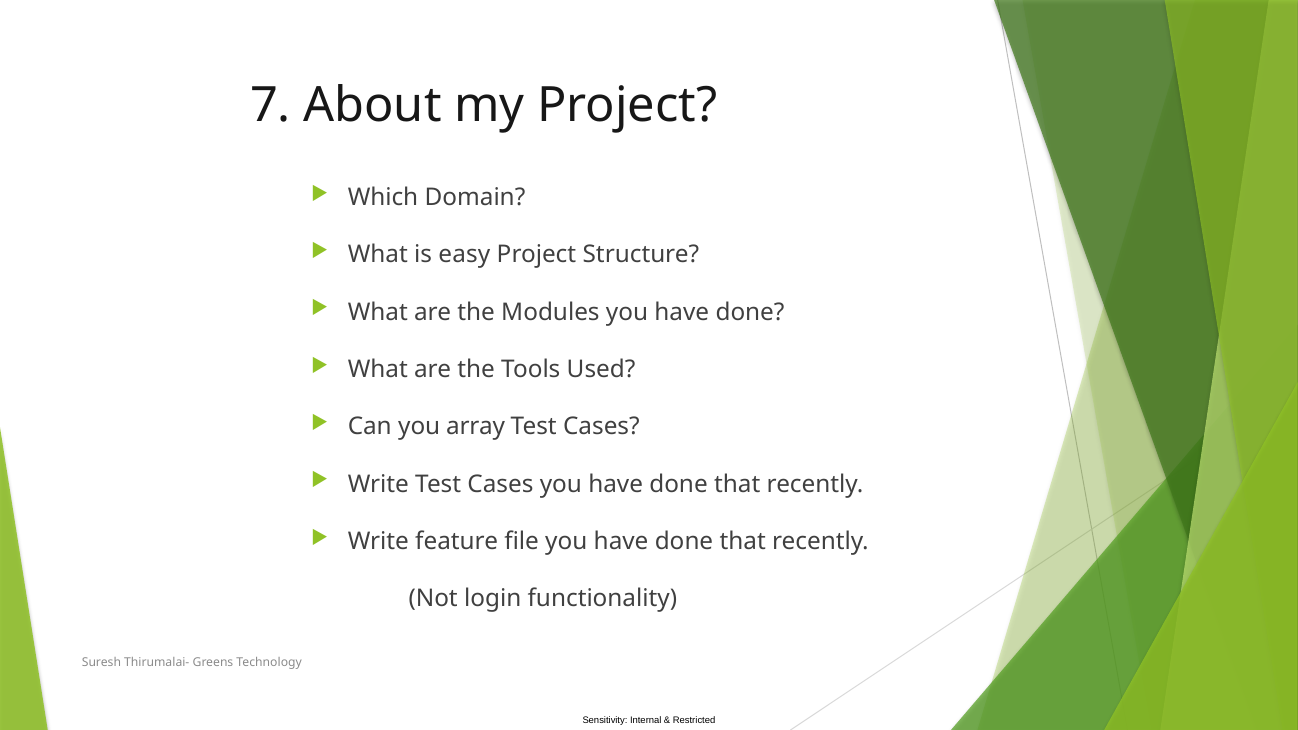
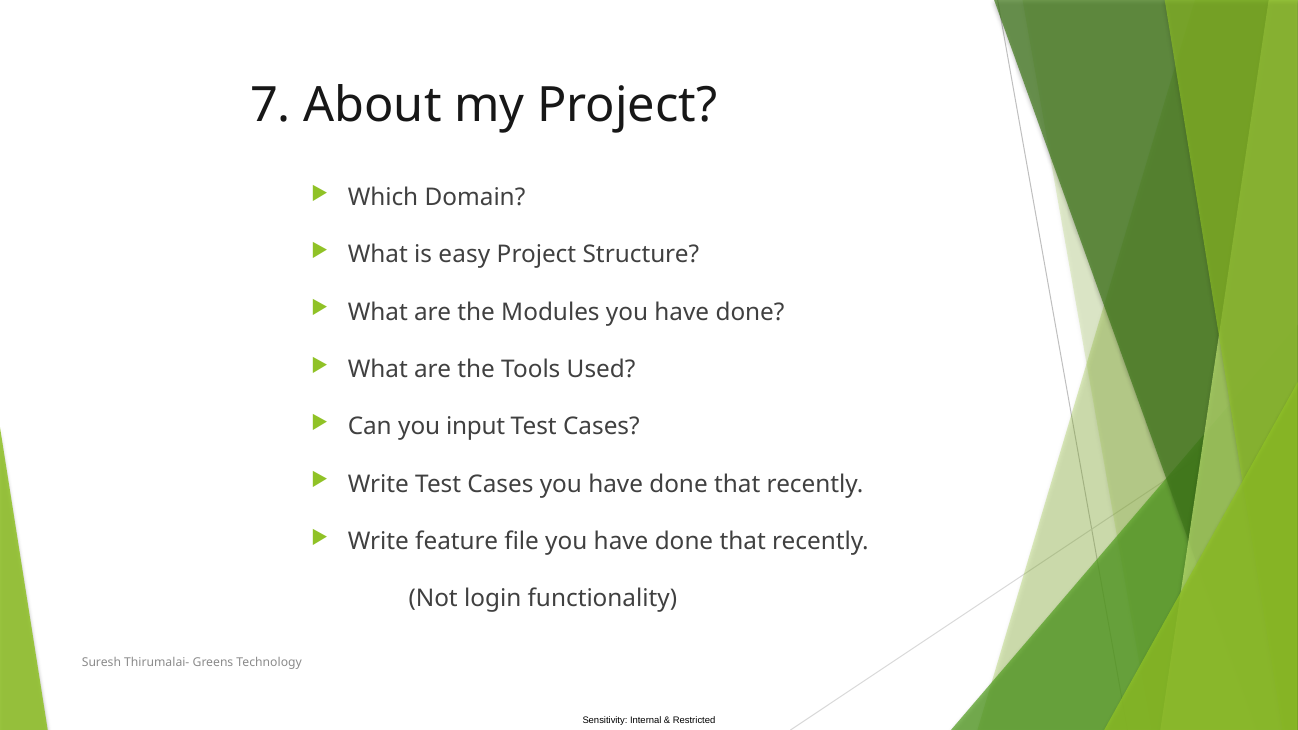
array: array -> input (476, 427)
